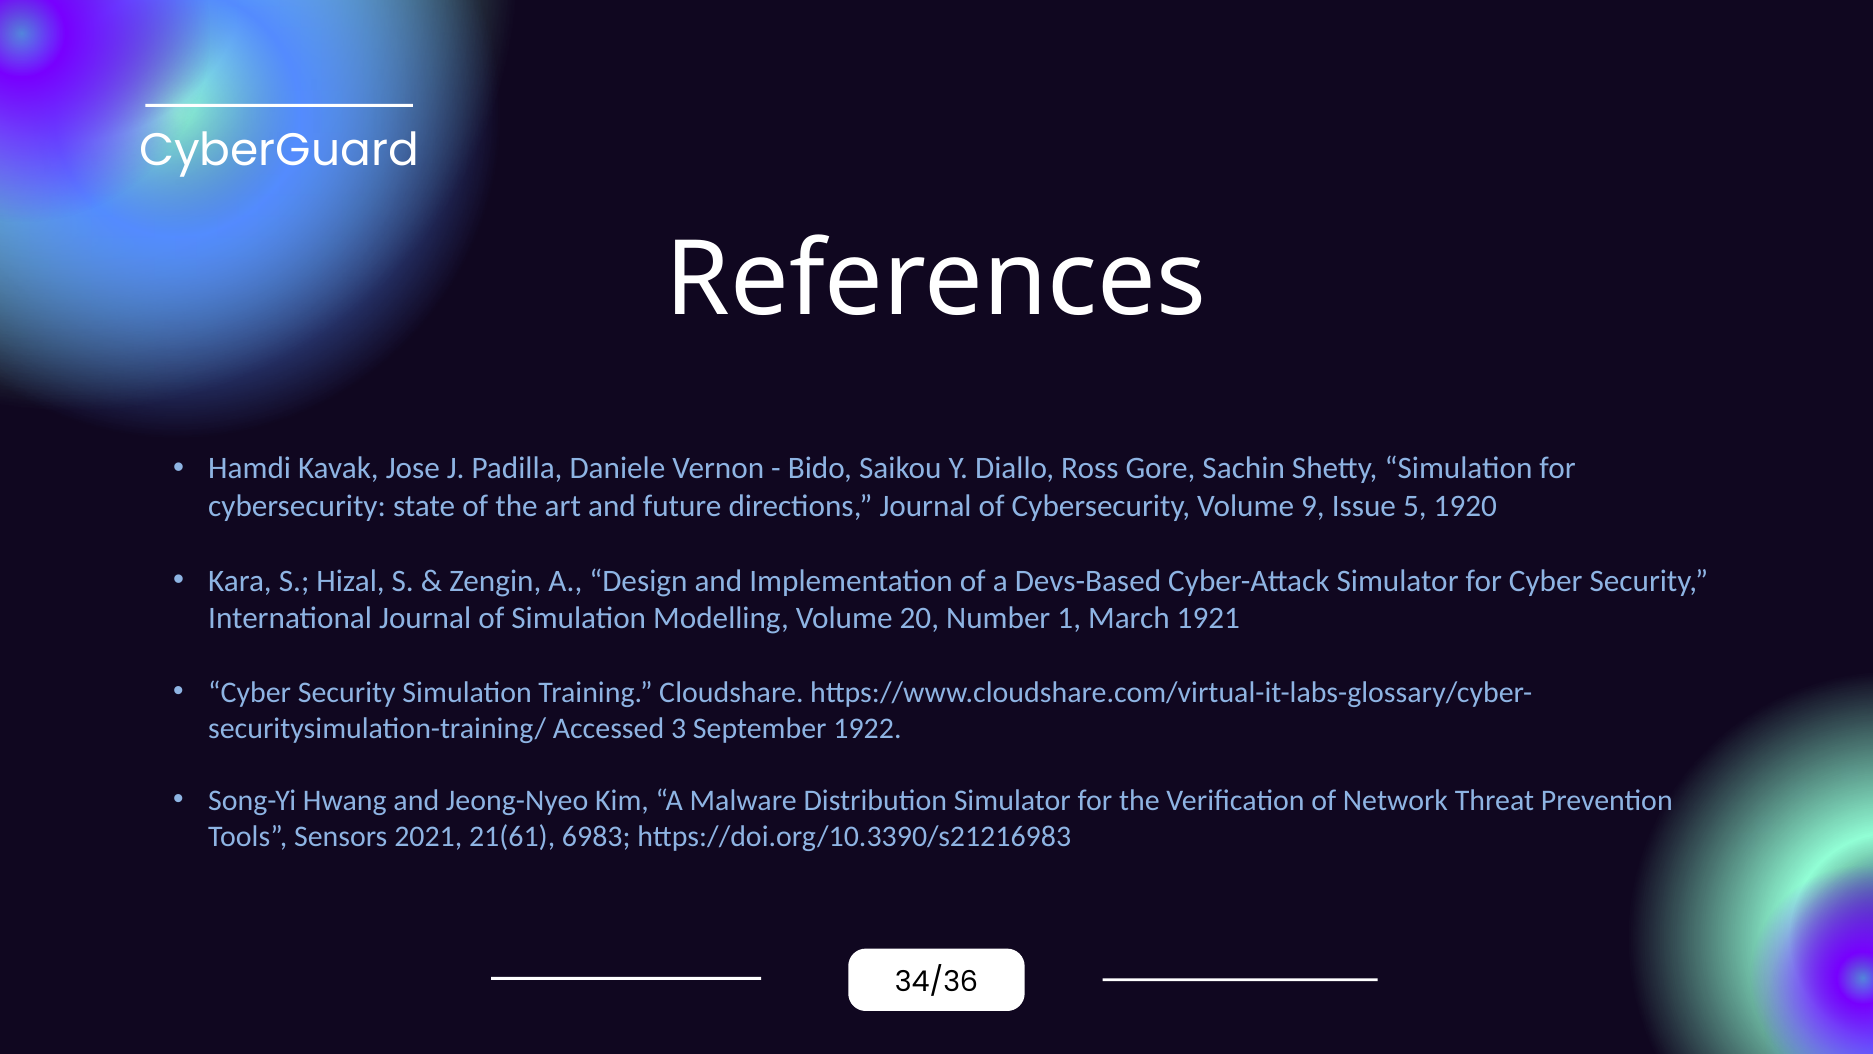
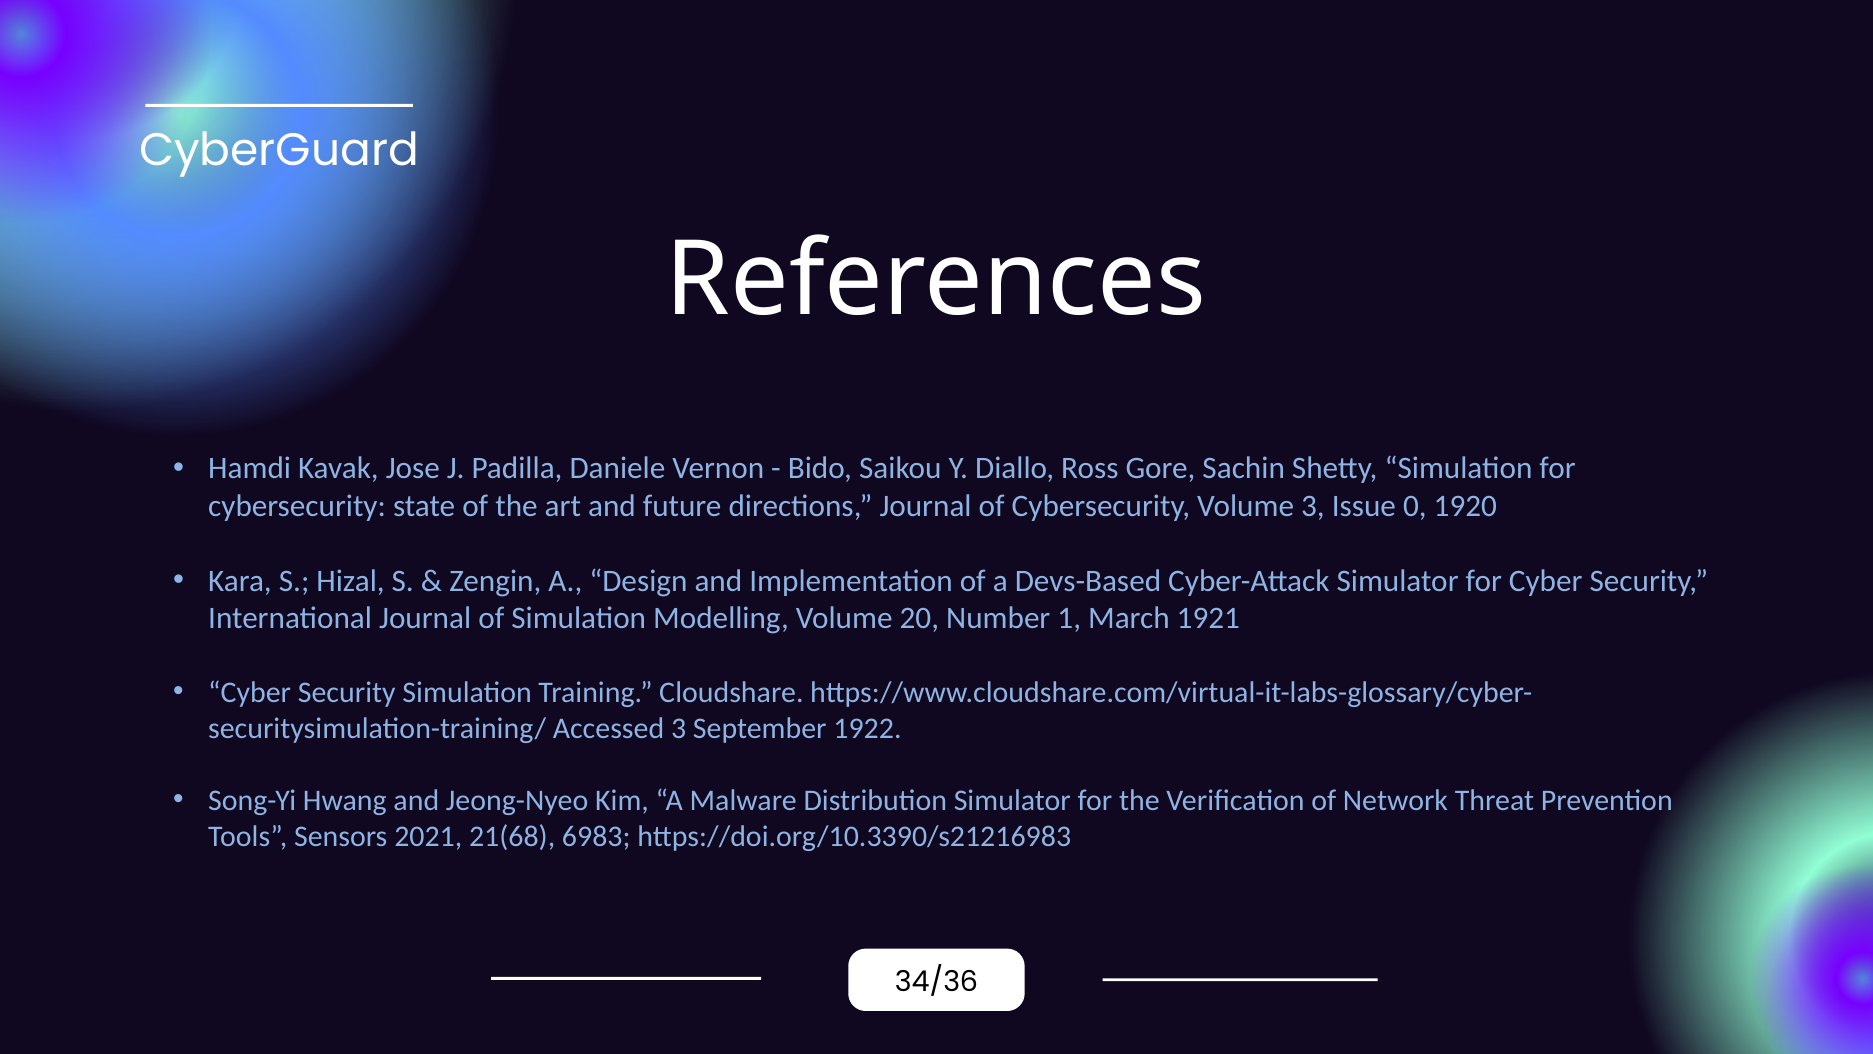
Volume 9: 9 -> 3 (1313, 506)
5: 5 -> 0 (1415, 506)
21(61: 21(61 -> 21(68 (512, 836)
